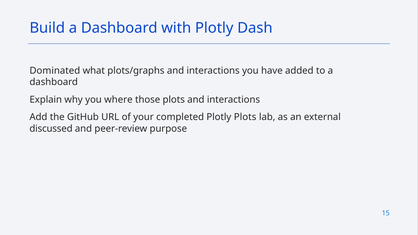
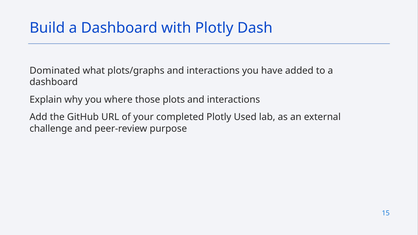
Plotly Plots: Plots -> Used (245, 117)
discussed: discussed -> challenge (51, 129)
